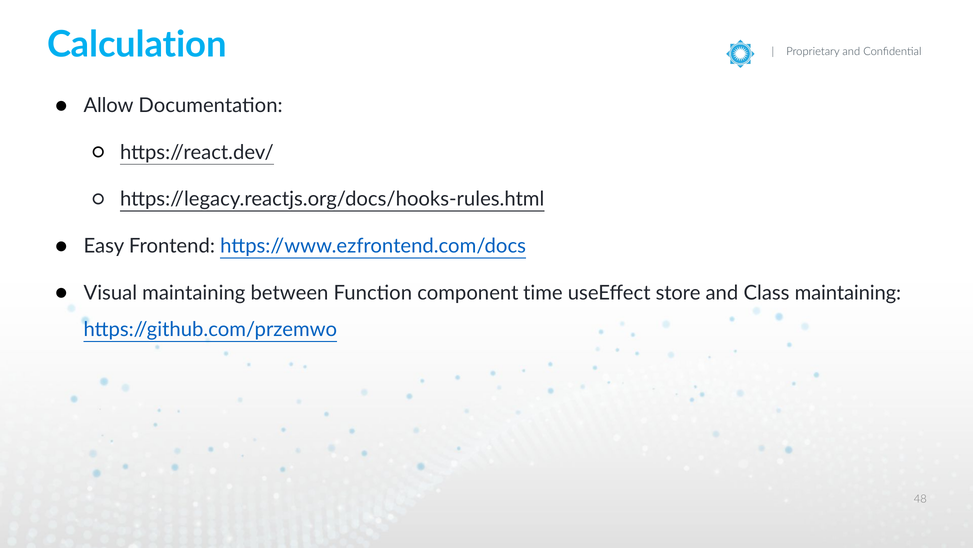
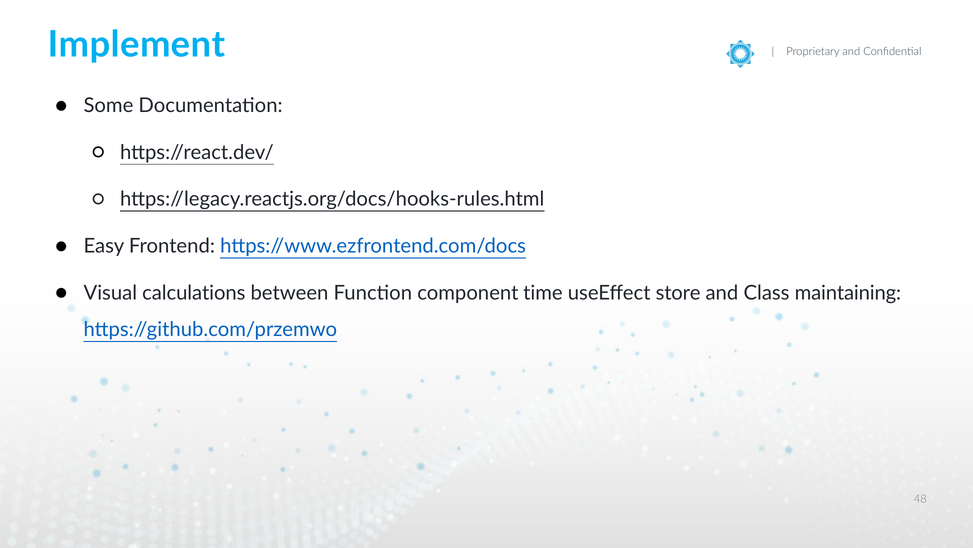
Calculation: Calculation -> Implement (137, 44)
Allow: Allow -> Some (108, 105)
Visual maintaining: maintaining -> calculations (194, 293)
